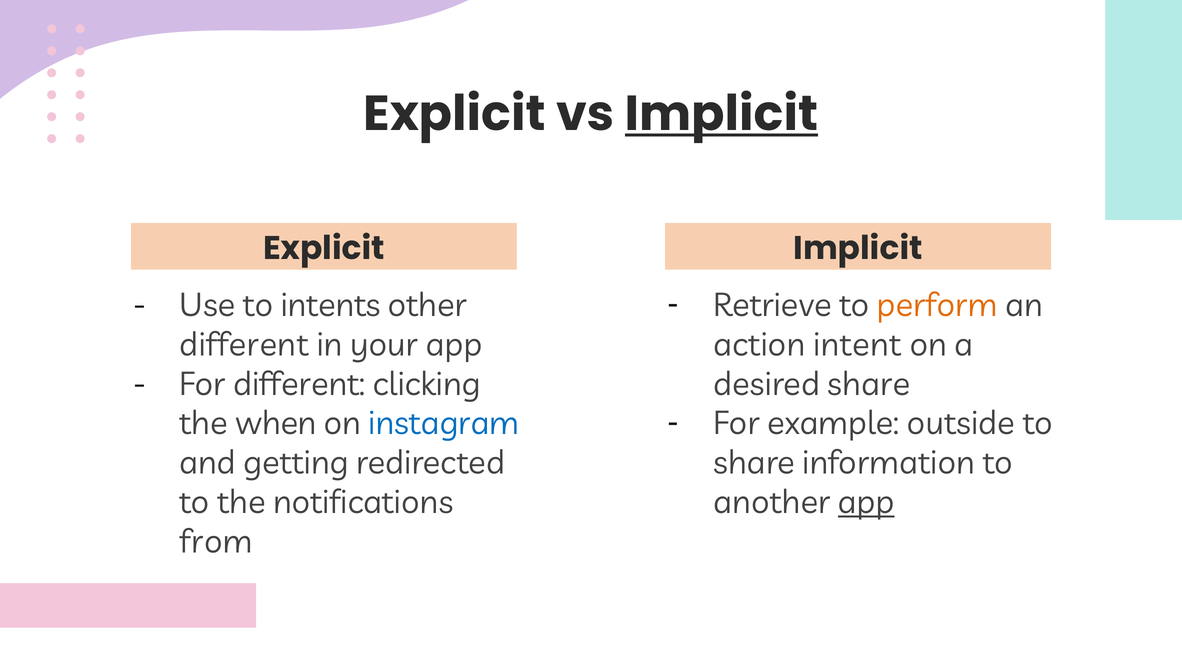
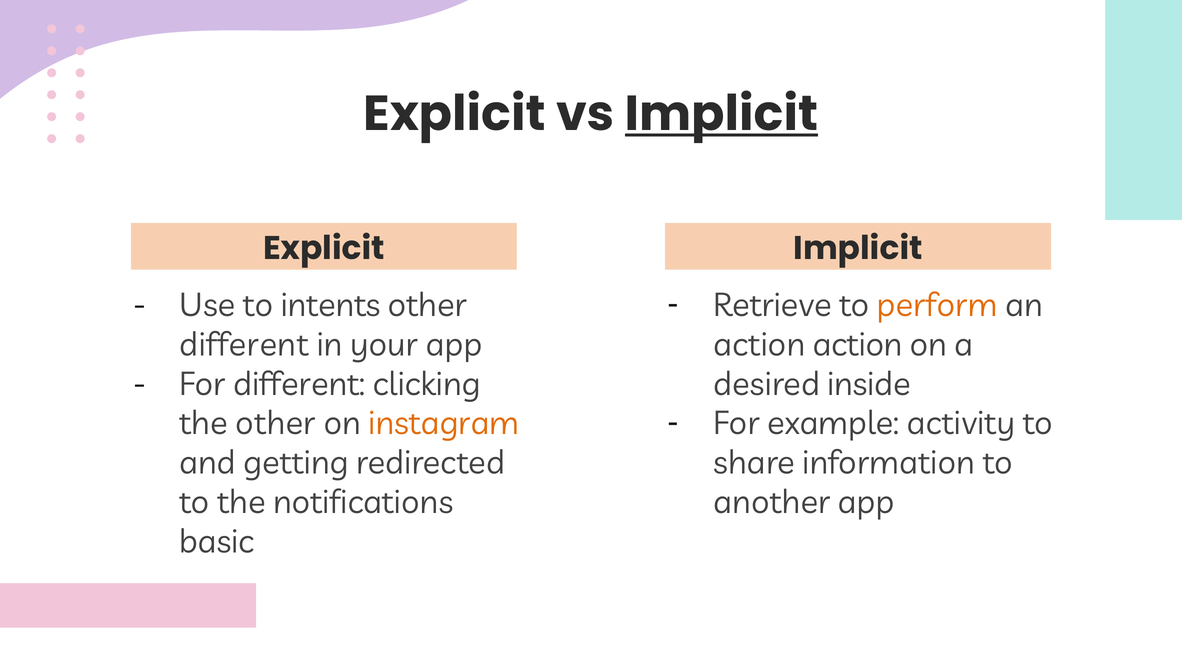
action intent: intent -> action (858, 345)
desired share: share -> inside (869, 384)
outside: outside -> activity (961, 424)
the when: when -> other (275, 424)
instagram colour: blue -> orange (444, 424)
app underline: present -> none (866, 502)
from: from -> basic (217, 542)
